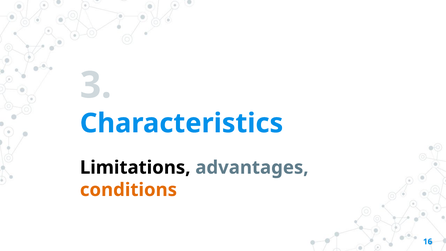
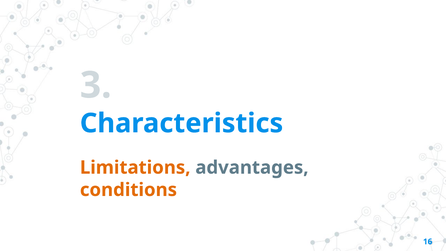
Limitations colour: black -> orange (135, 167)
